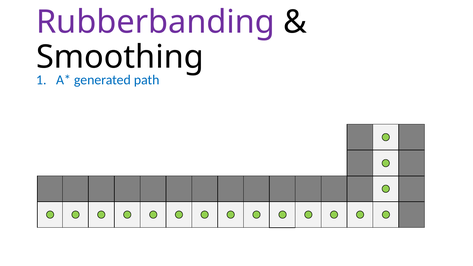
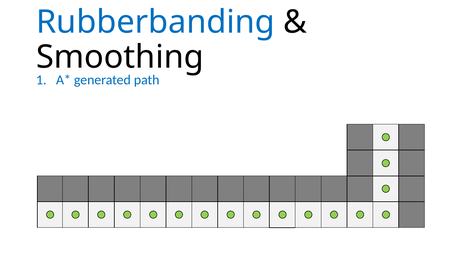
Rubberbanding colour: purple -> blue (155, 22)
